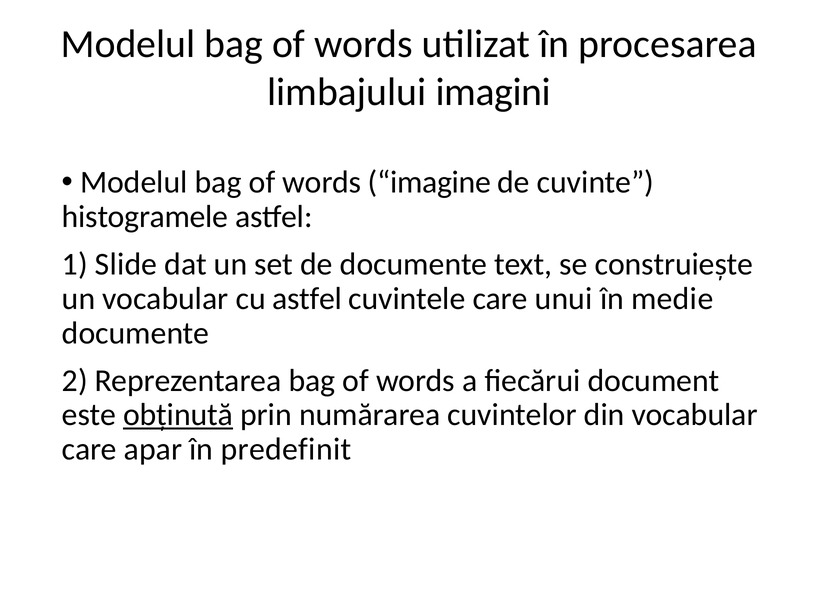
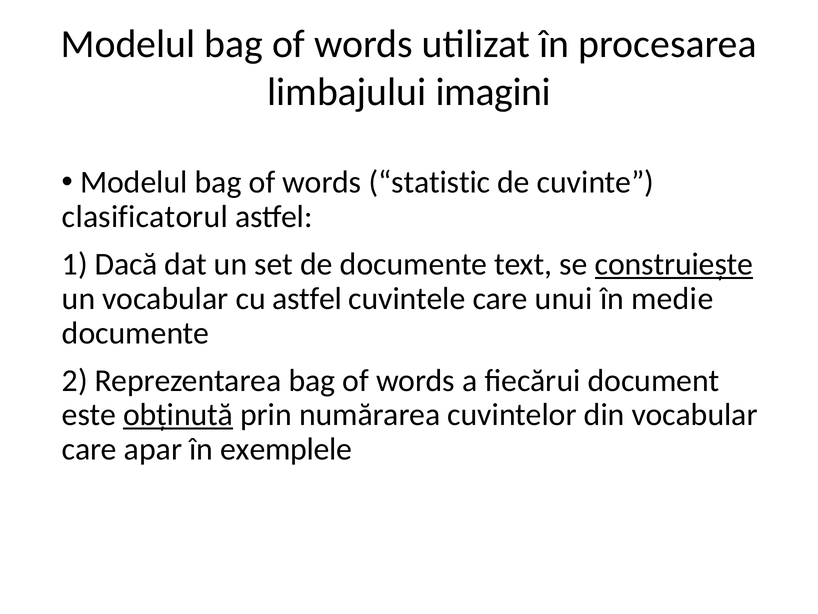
imagine: imagine -> statistic (429, 182)
histogramele: histogramele -> clasificatorul (145, 217)
Slide: Slide -> Dacă (126, 264)
construiește underline: none -> present (674, 264)
predefinit: predefinit -> exemplele (286, 449)
